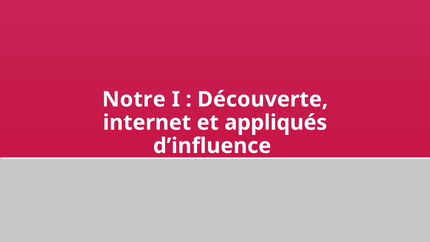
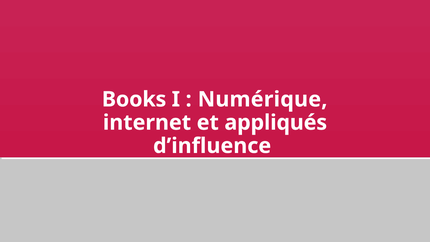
Notre: Notre -> Books (134, 99)
Découverte: Découverte -> Numérique (263, 99)
